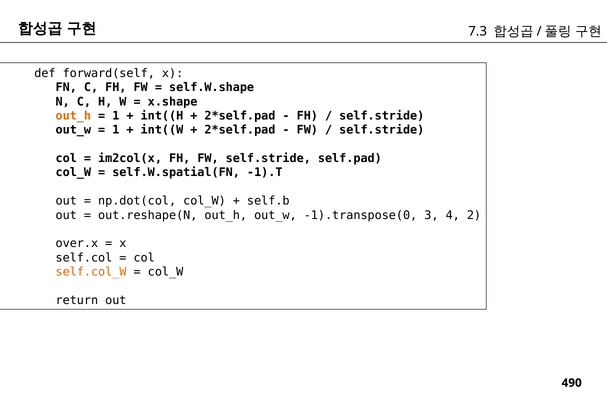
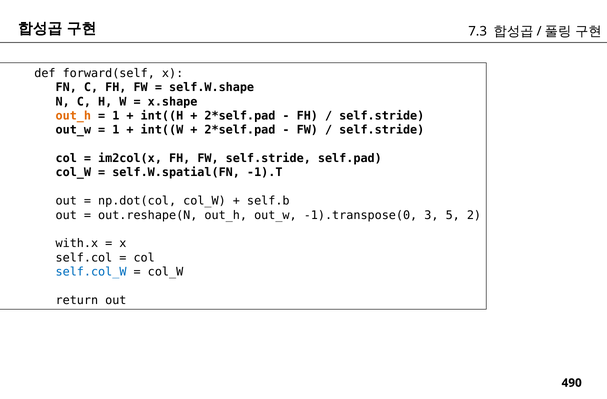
4: 4 -> 5 (453, 215)
over.x: over.x -> with.x (77, 243)
self.col_W colour: orange -> blue (91, 272)
